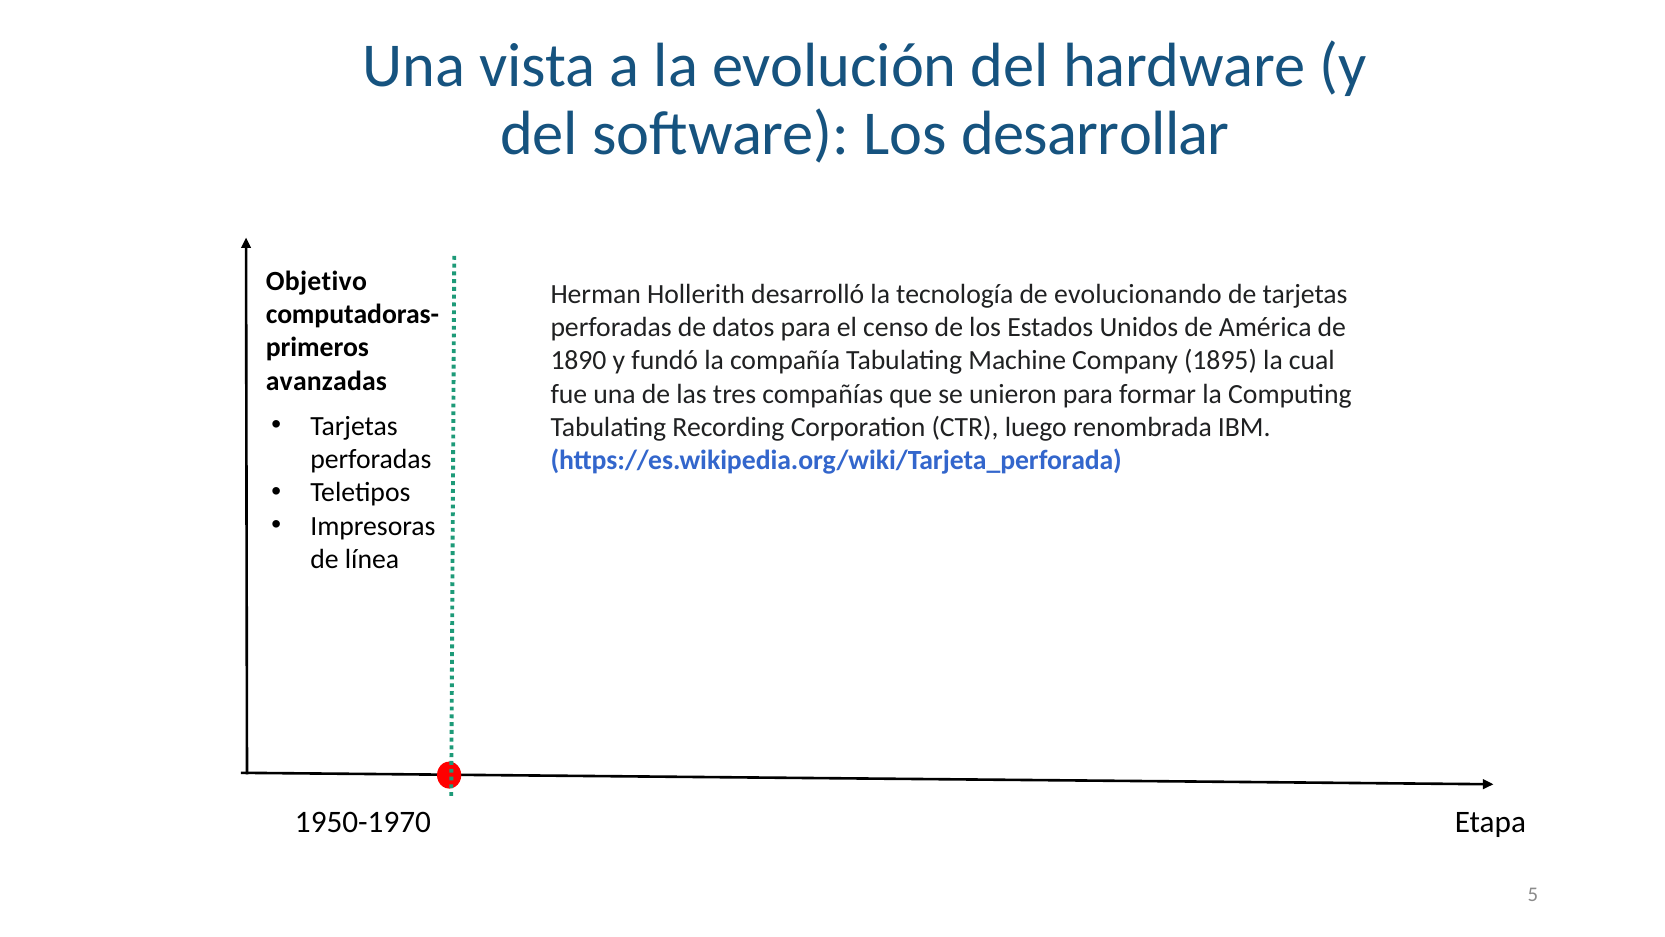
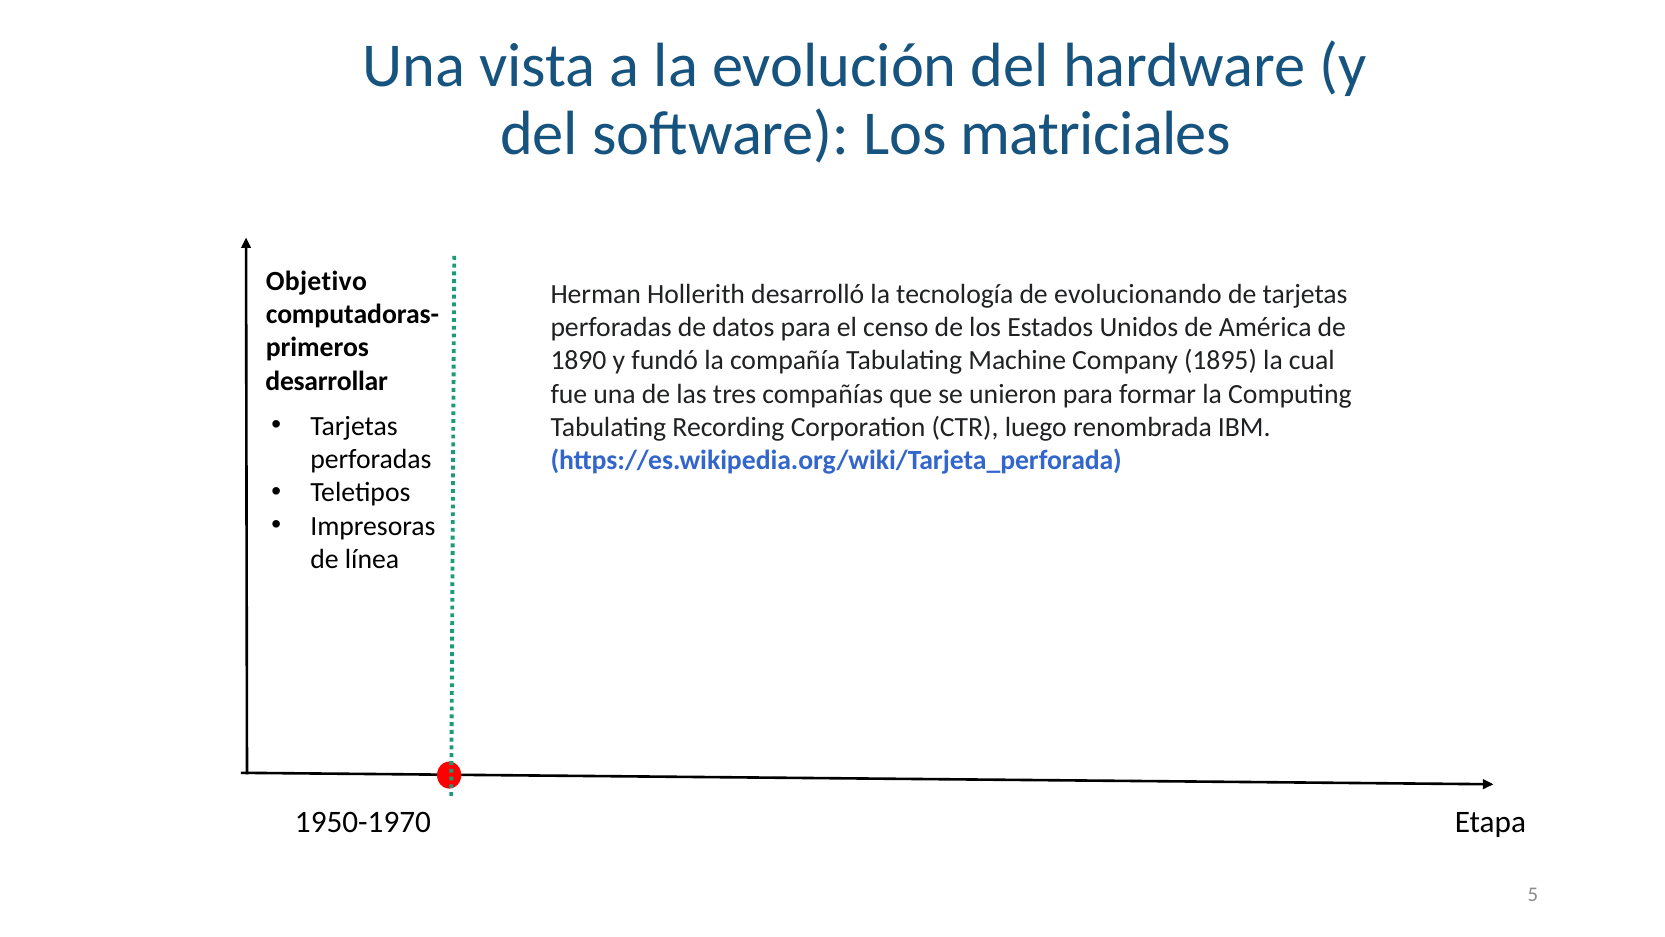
desarrollar: desarrollar -> matriciales (1095, 133)
avanzadas: avanzadas -> desarrollar (327, 381)
